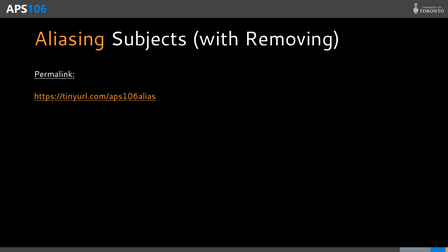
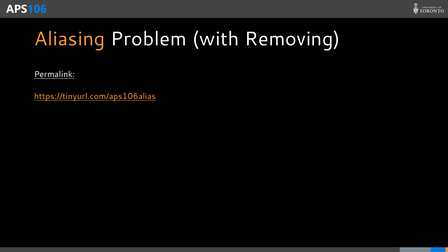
Subjects: Subjects -> Problem (149, 39)
